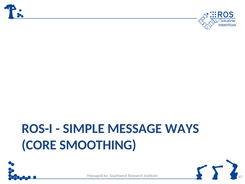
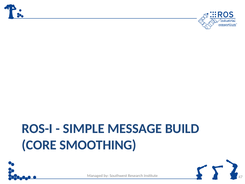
WAYS: WAYS -> BUILD (182, 128)
